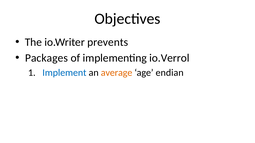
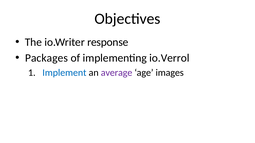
prevents: prevents -> response (108, 42)
average colour: orange -> purple (117, 73)
endian: endian -> images (170, 73)
